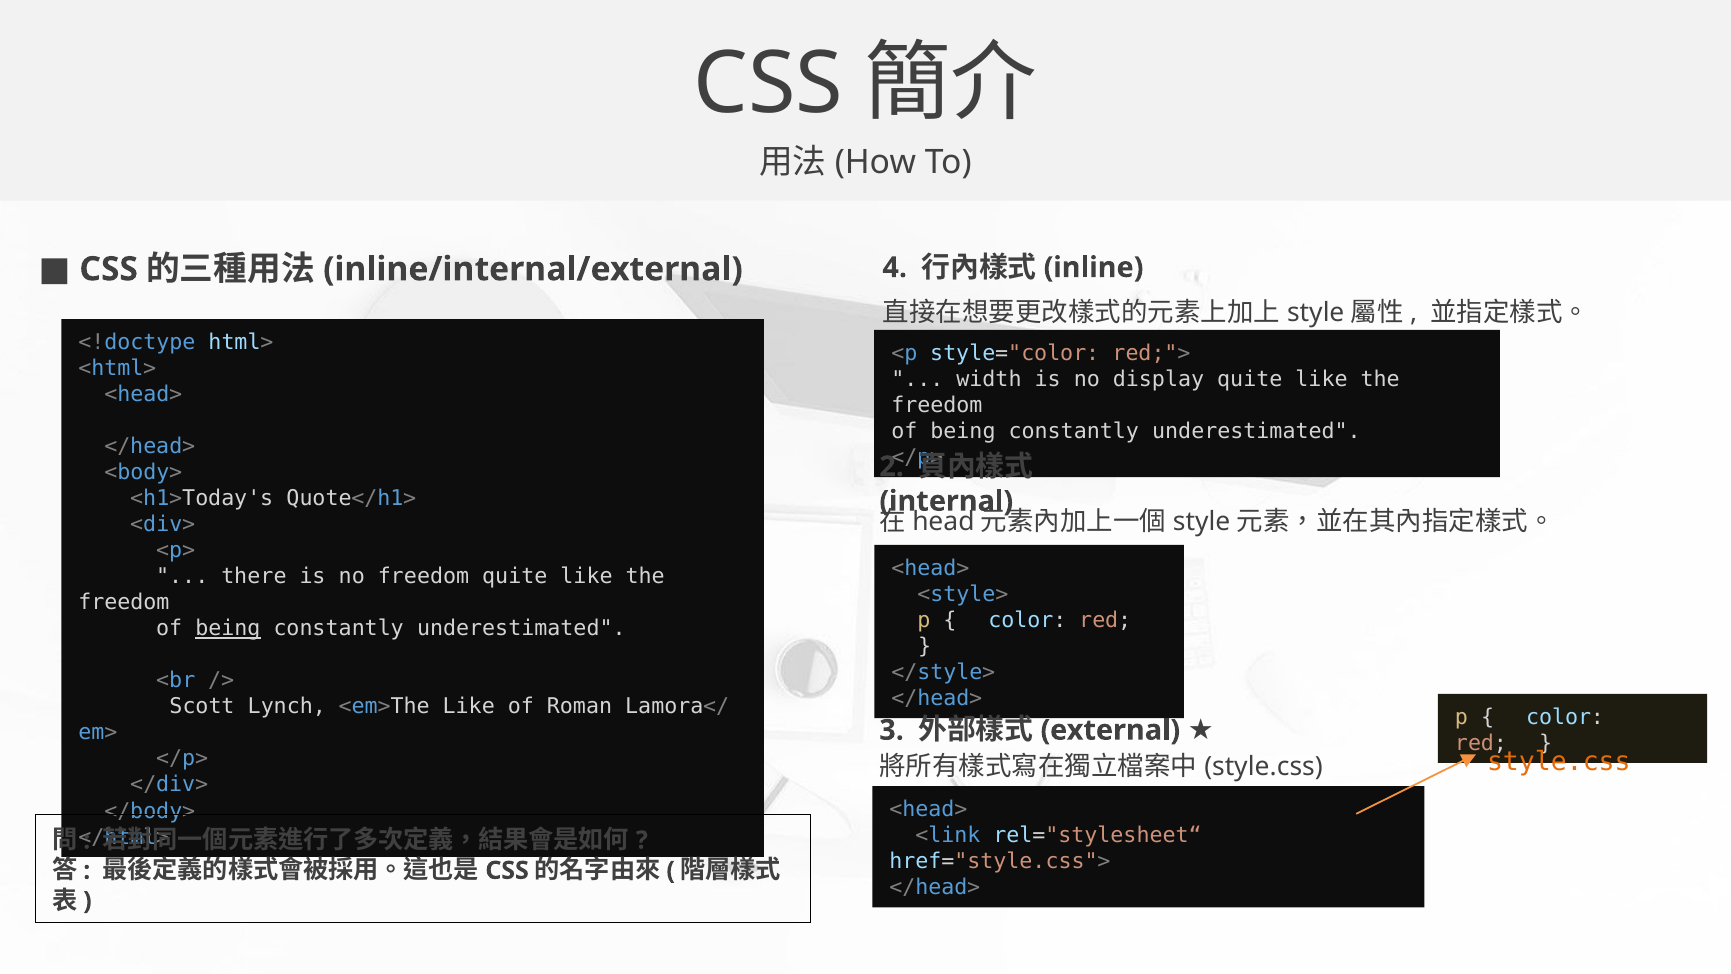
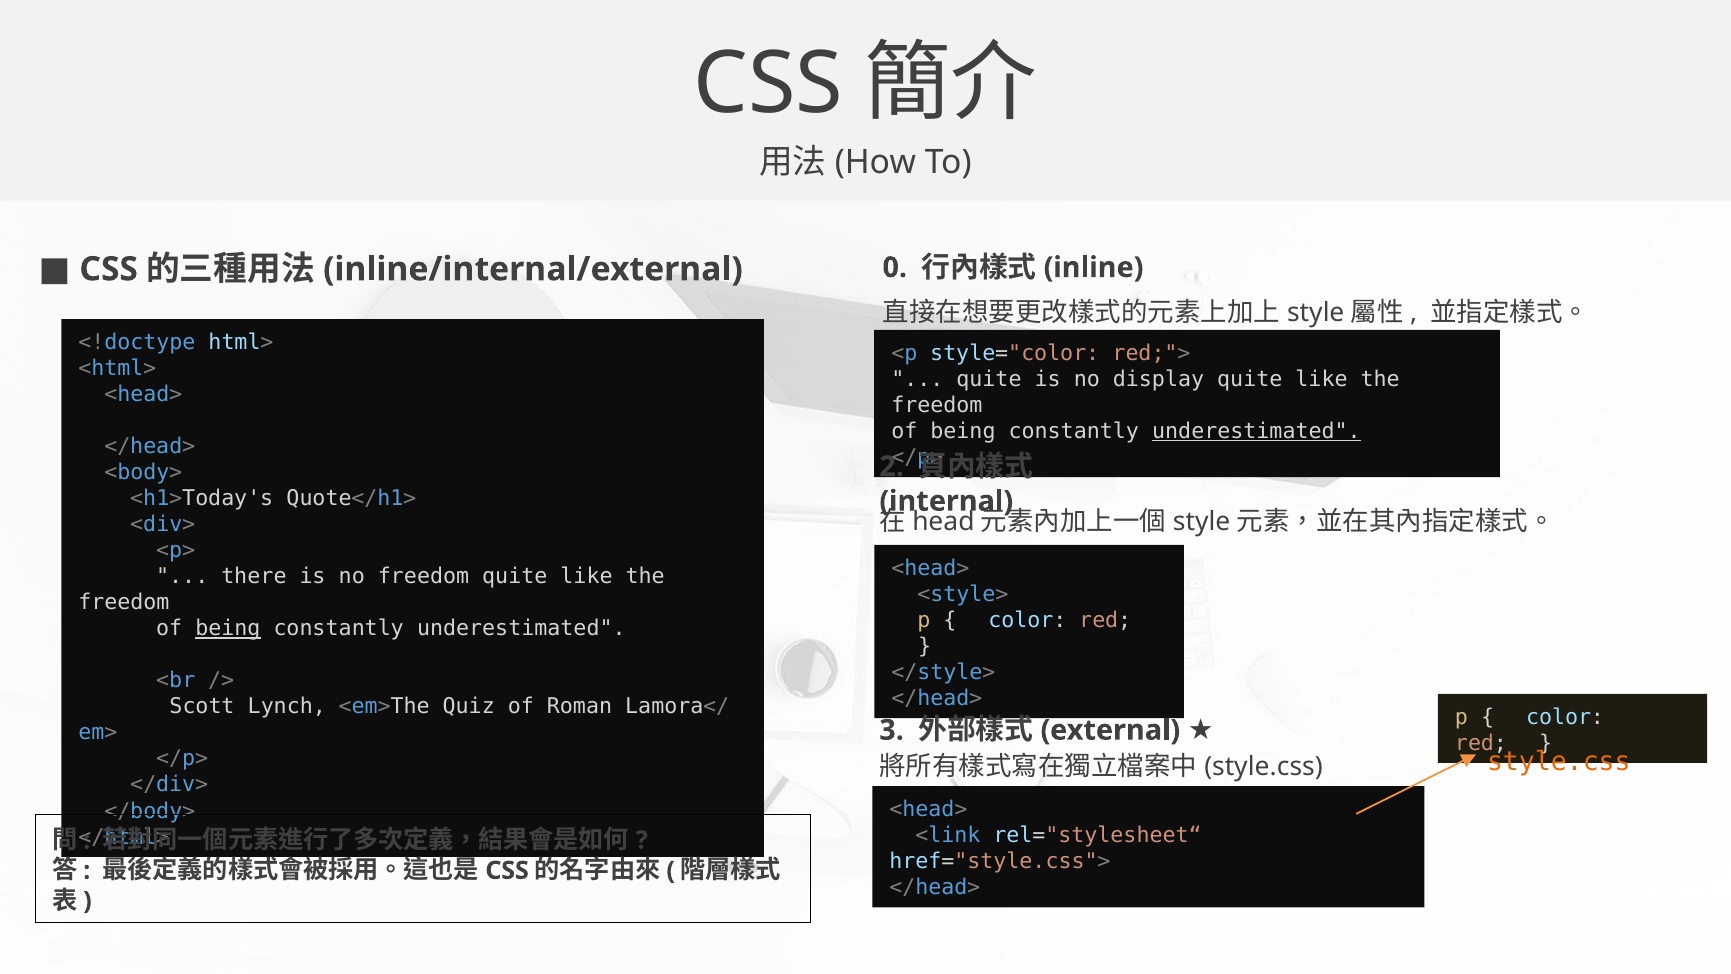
4: 4 -> 0 (895, 267)
width: width -> quite (989, 379)
underestimated underline: none -> present (1256, 431)
<em>The Like: Like -> Quiz (469, 707)
